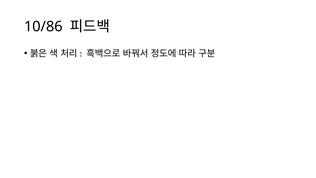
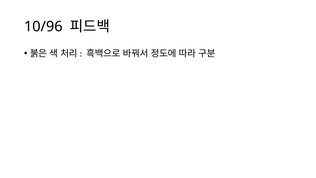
10/86: 10/86 -> 10/96 (43, 27)
